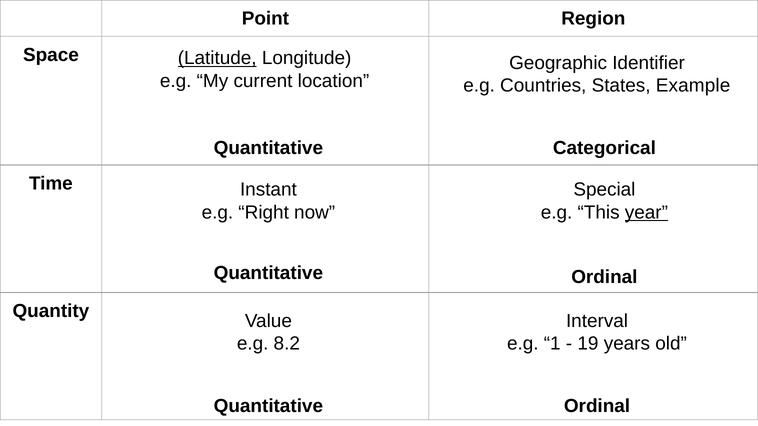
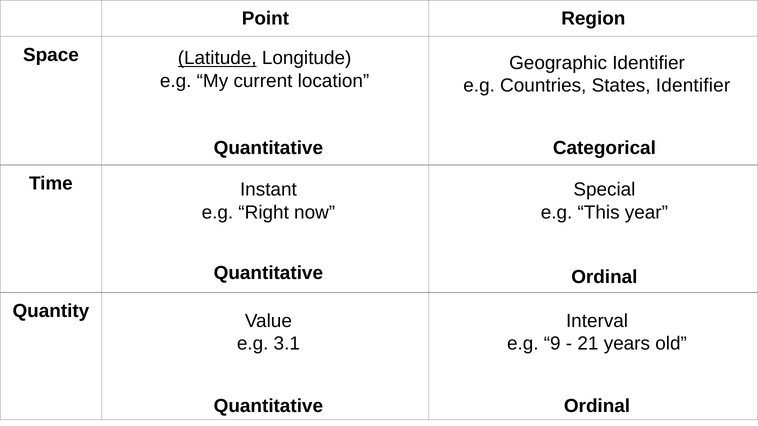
States Example: Example -> Identifier (693, 86)
year underline: present -> none (646, 212)
8.2: 8.2 -> 3.1 (287, 344)
1: 1 -> 9 (552, 344)
19: 19 -> 21 (588, 344)
